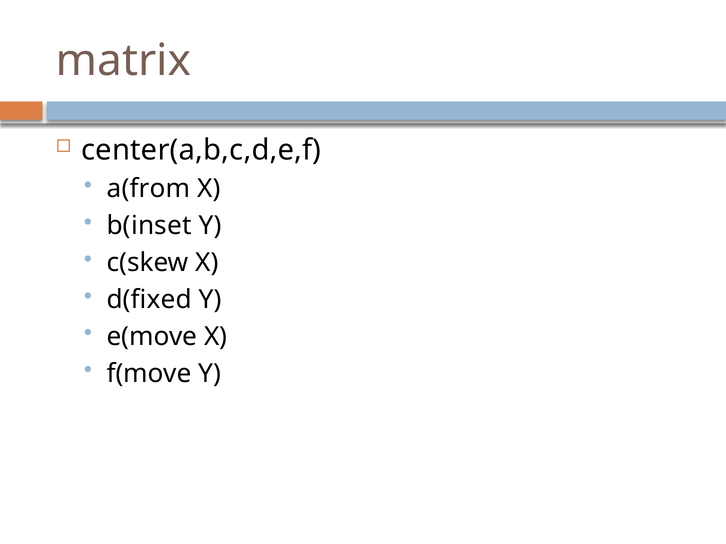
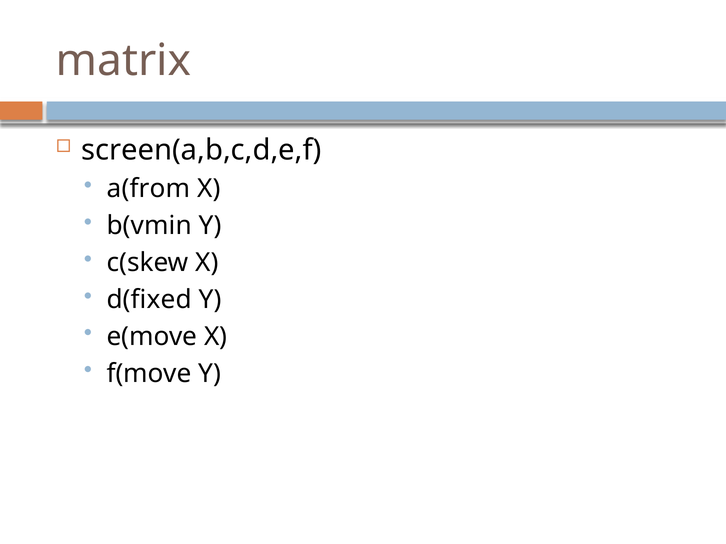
center(a,b,c,d,e,f: center(a,b,c,d,e,f -> screen(a,b,c,d,e,f (201, 150)
b(inset: b(inset -> b(vmin (149, 226)
